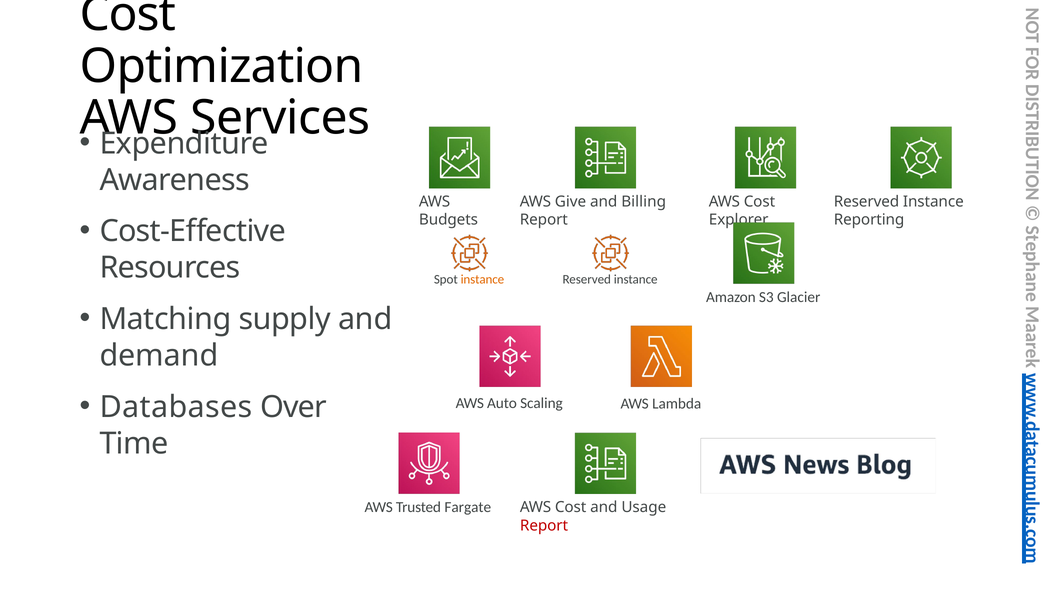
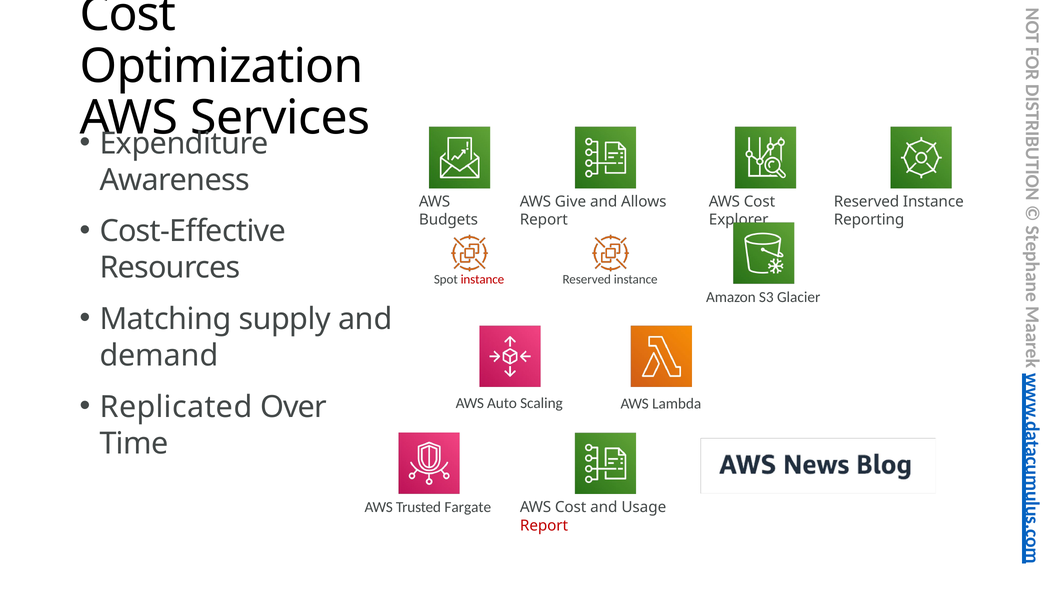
Billing: Billing -> Allows (644, 202)
instance colour: orange -> red (482, 280)
Databases: Databases -> Replicated (176, 407)
